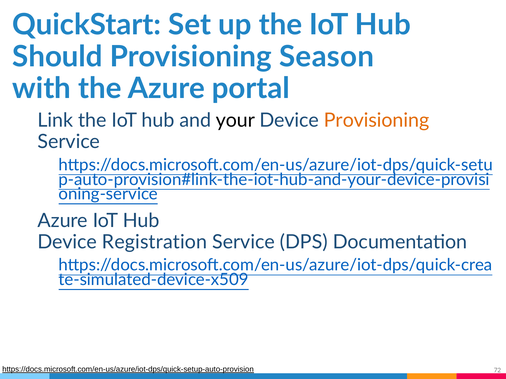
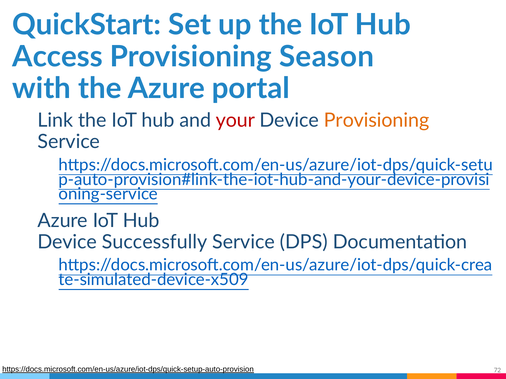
Should: Should -> Access (57, 57)
your colour: black -> red (235, 121)
Registration: Registration -> Successfully (155, 242)
